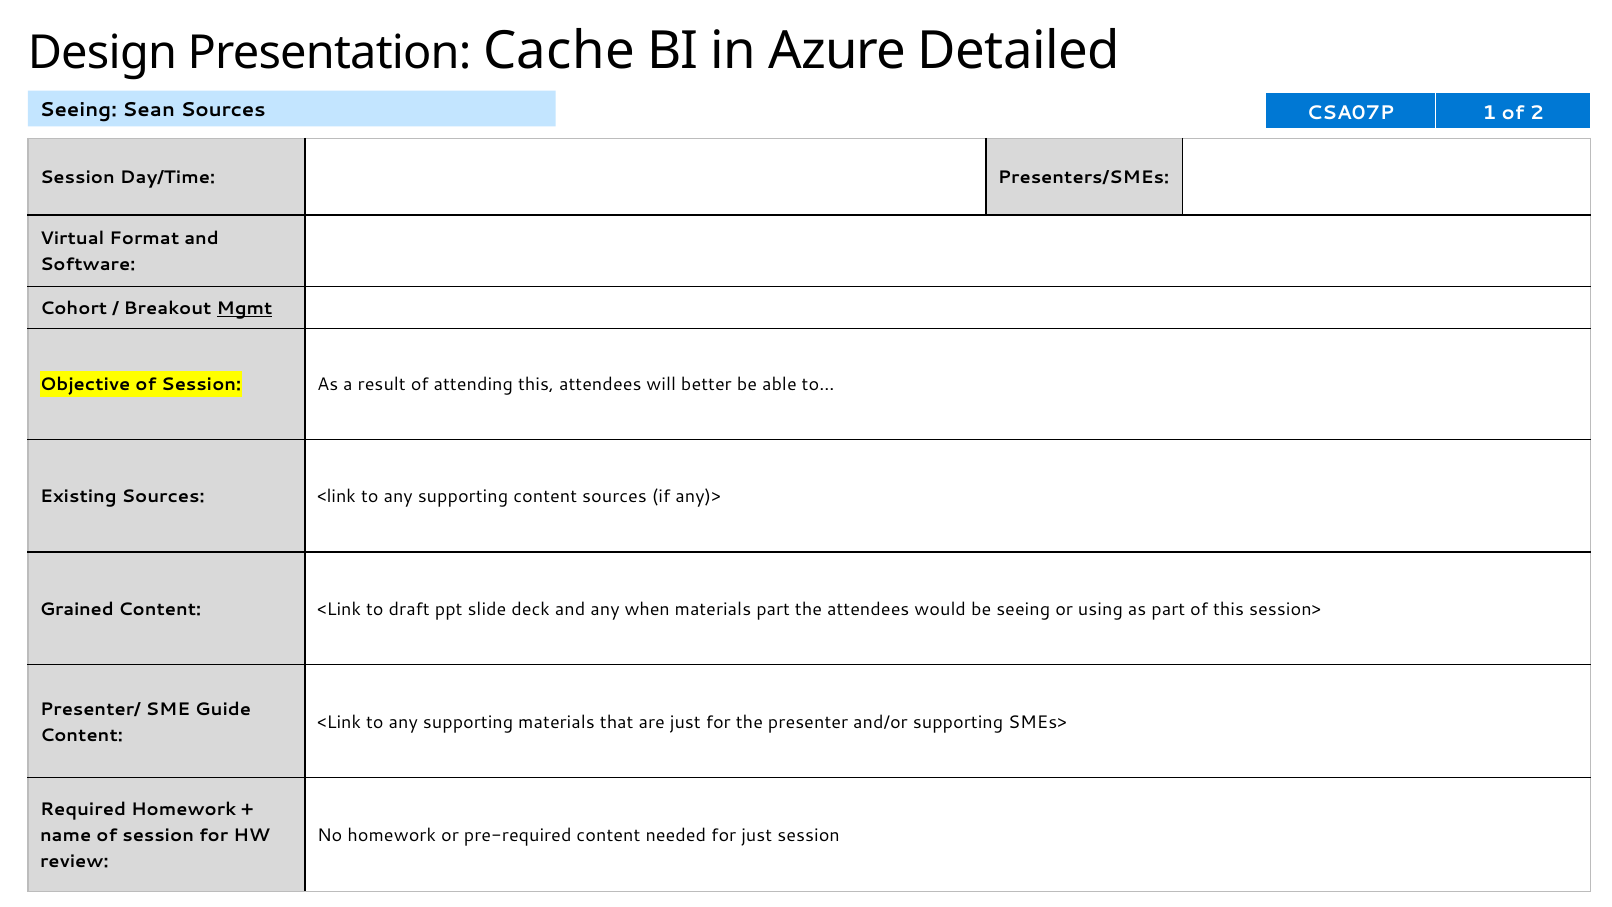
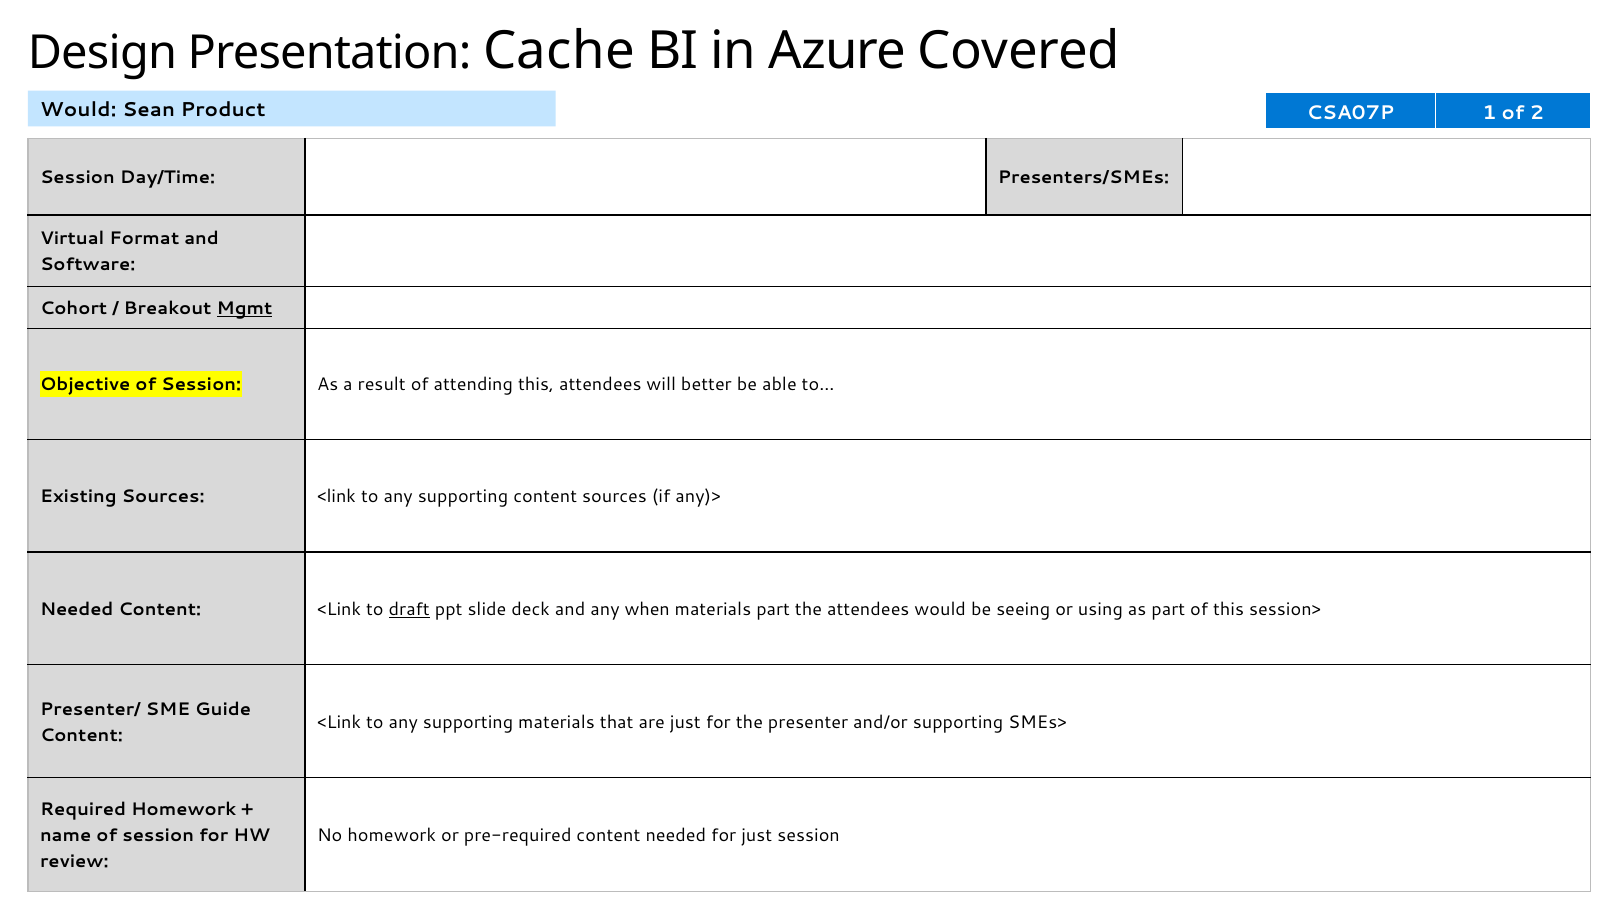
Detailed: Detailed -> Covered (1019, 51)
Seeing: Seeing -> Would (78, 110)
Sean Sources: Sources -> Product (223, 110)
Grained: Grained -> Needed (77, 609)
draft underline: none -> present (409, 609)
